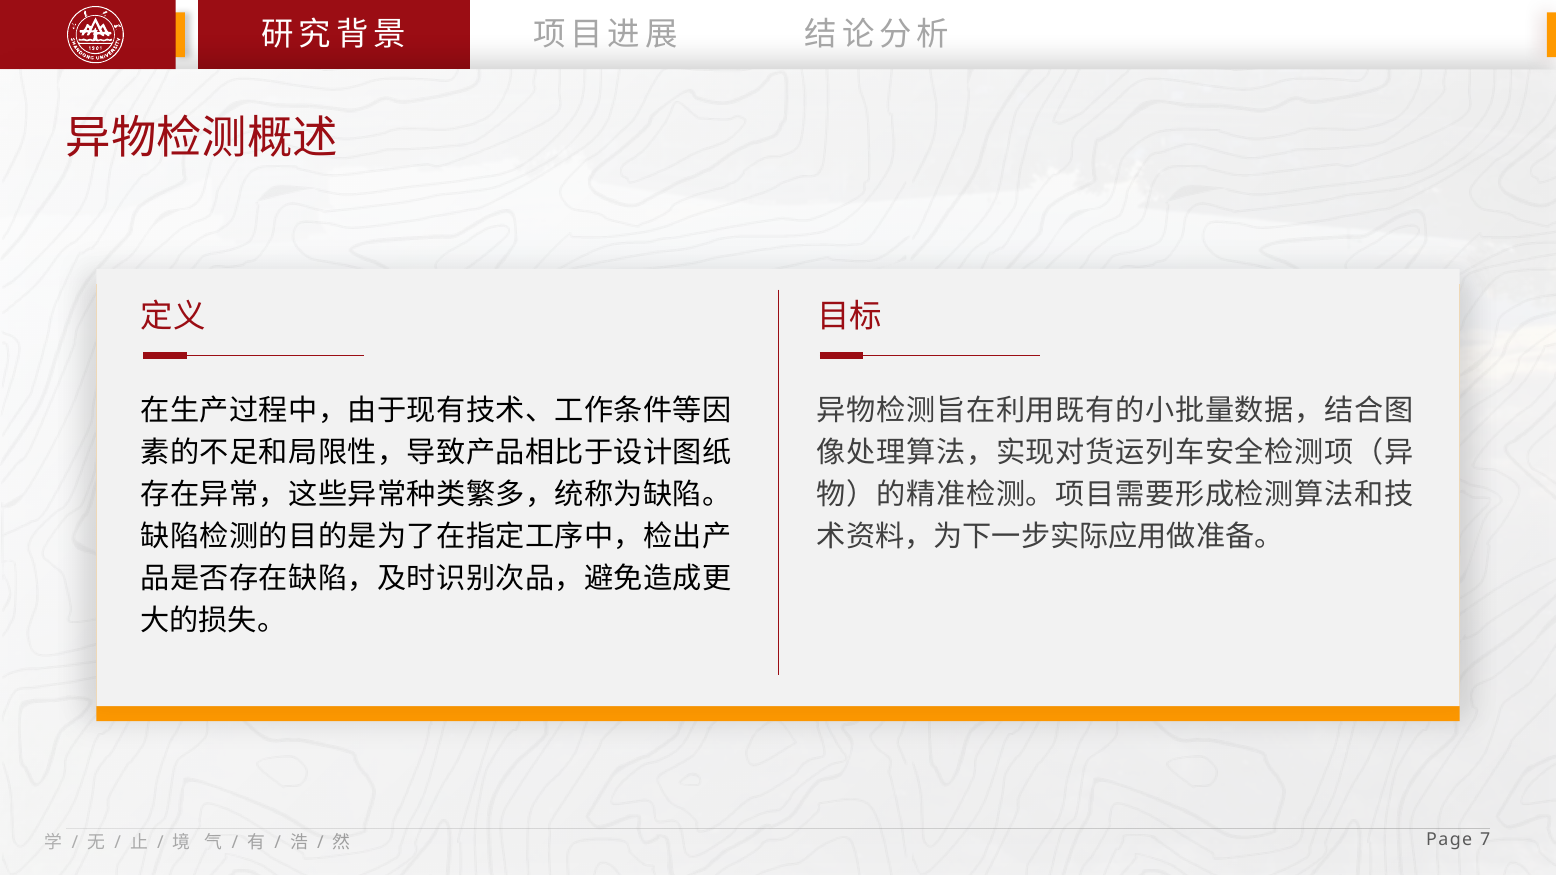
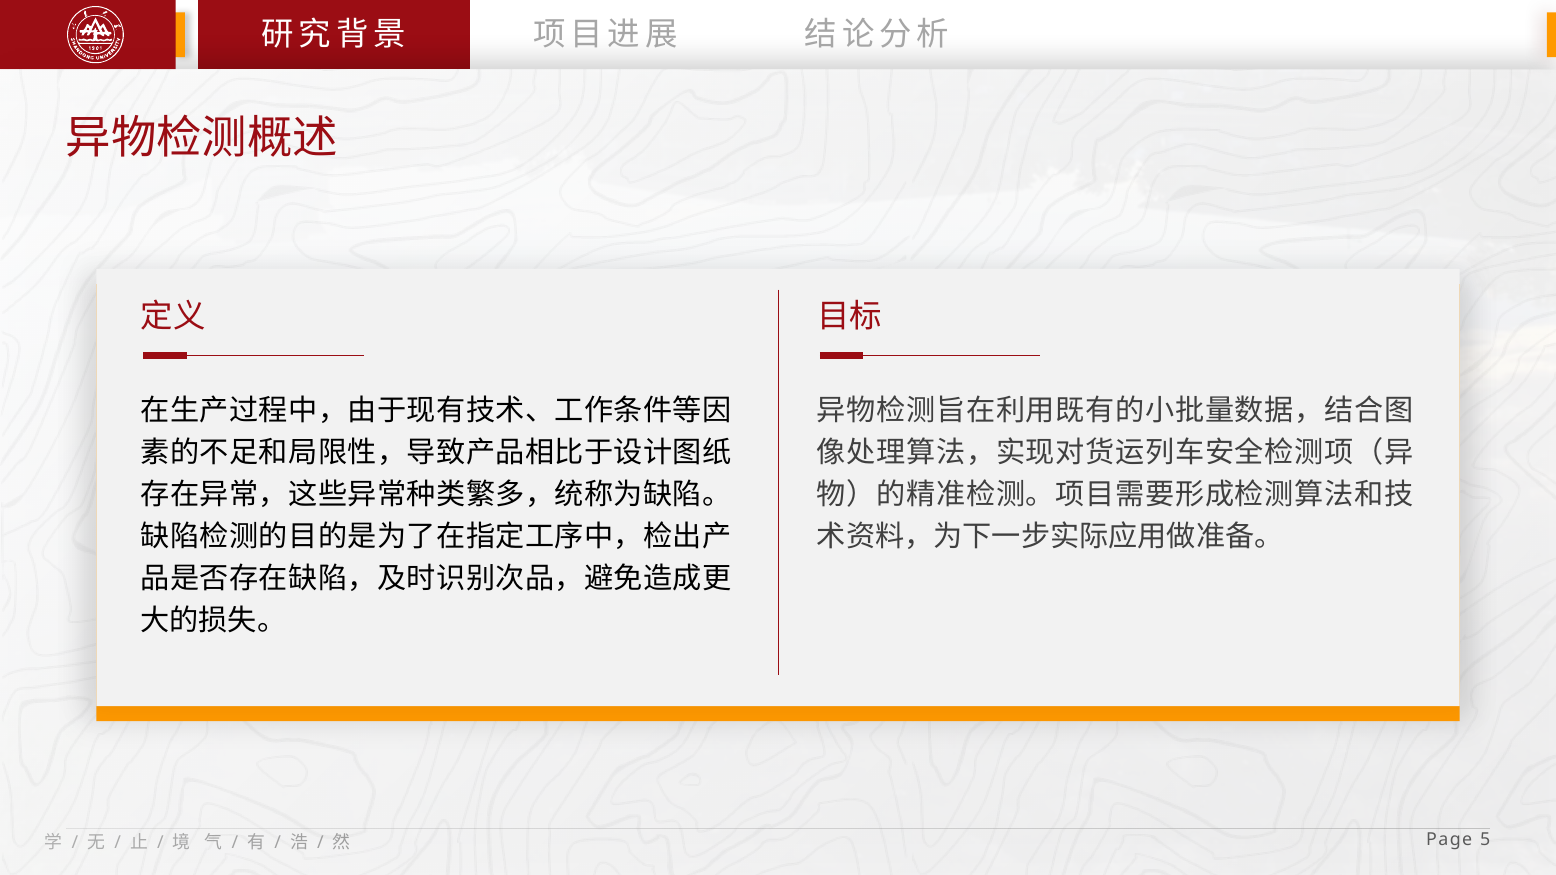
7: 7 -> 5 (1485, 840)
